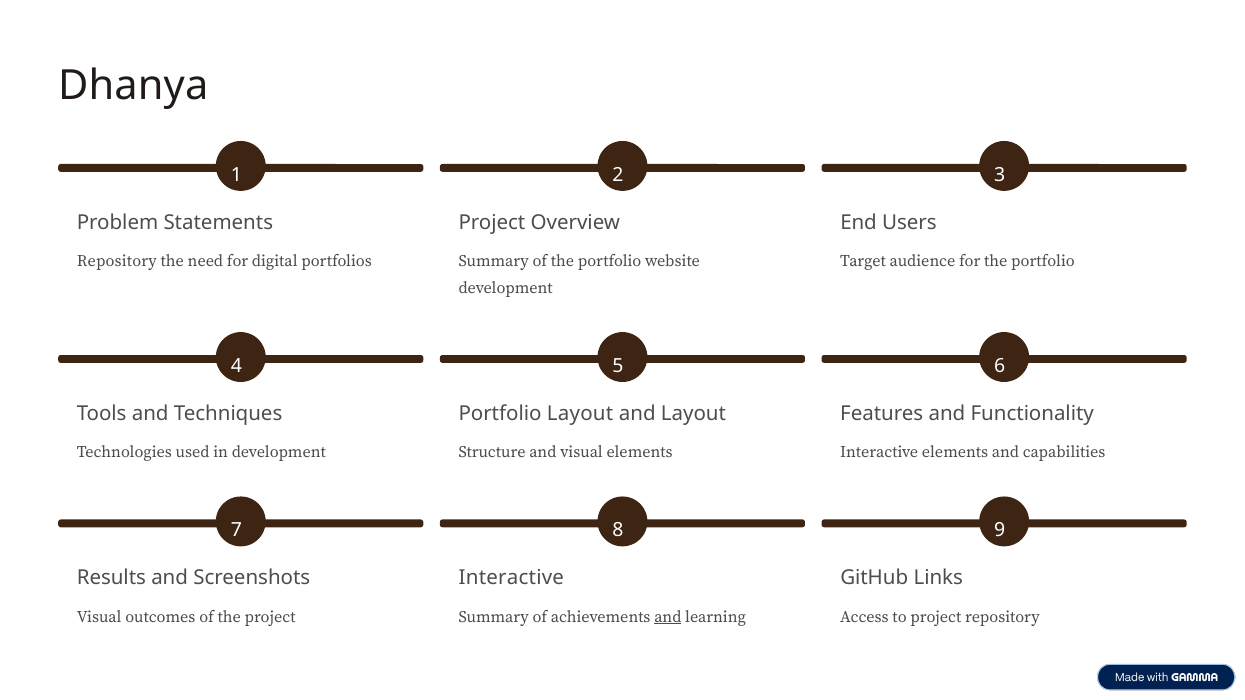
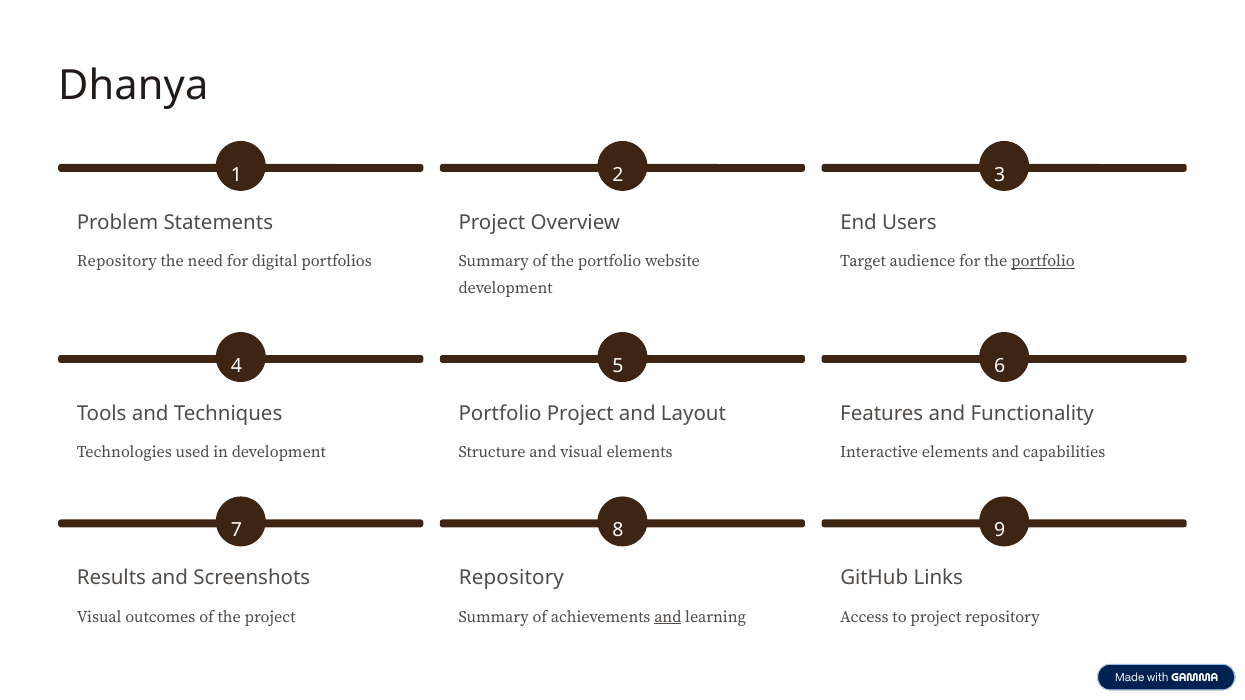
portfolio underline: none -> present (1043, 262)
Portfolio Layout: Layout -> Project (580, 414)
Interactive: Interactive -> Repository (511, 578)
